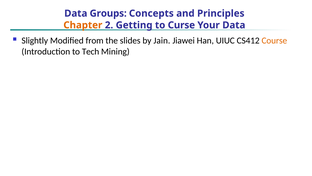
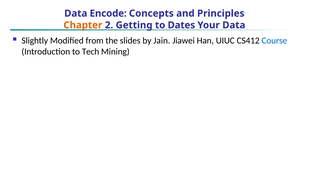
Groups: Groups -> Encode (108, 13)
Curse: Curse -> Dates (181, 25)
Course colour: orange -> blue (274, 40)
